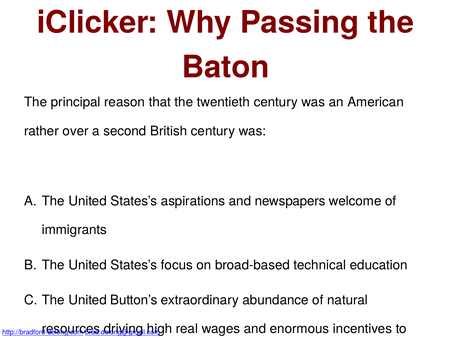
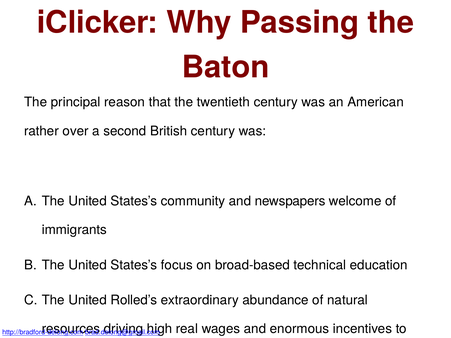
aspirations: aspirations -> community (193, 201)
Button’s: Button’s -> Rolled’s (134, 300)
